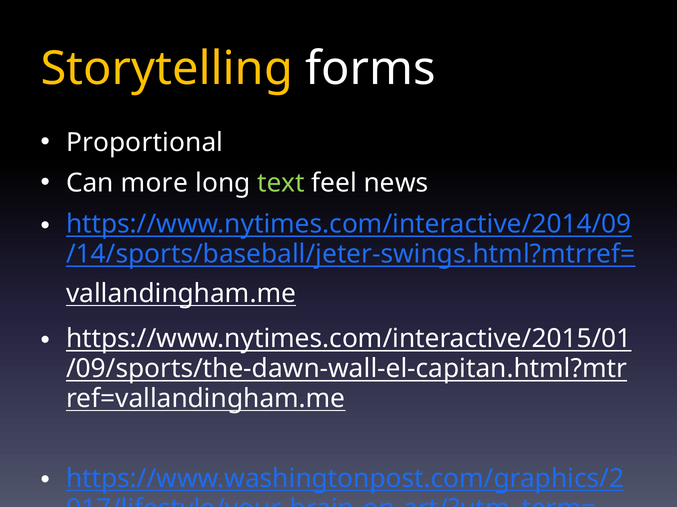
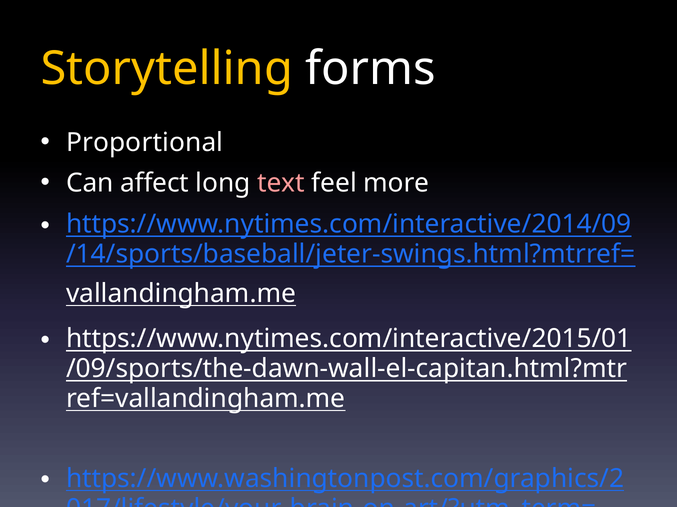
more: more -> affect (155, 183)
text colour: light green -> pink (281, 183)
news: news -> more (396, 183)
